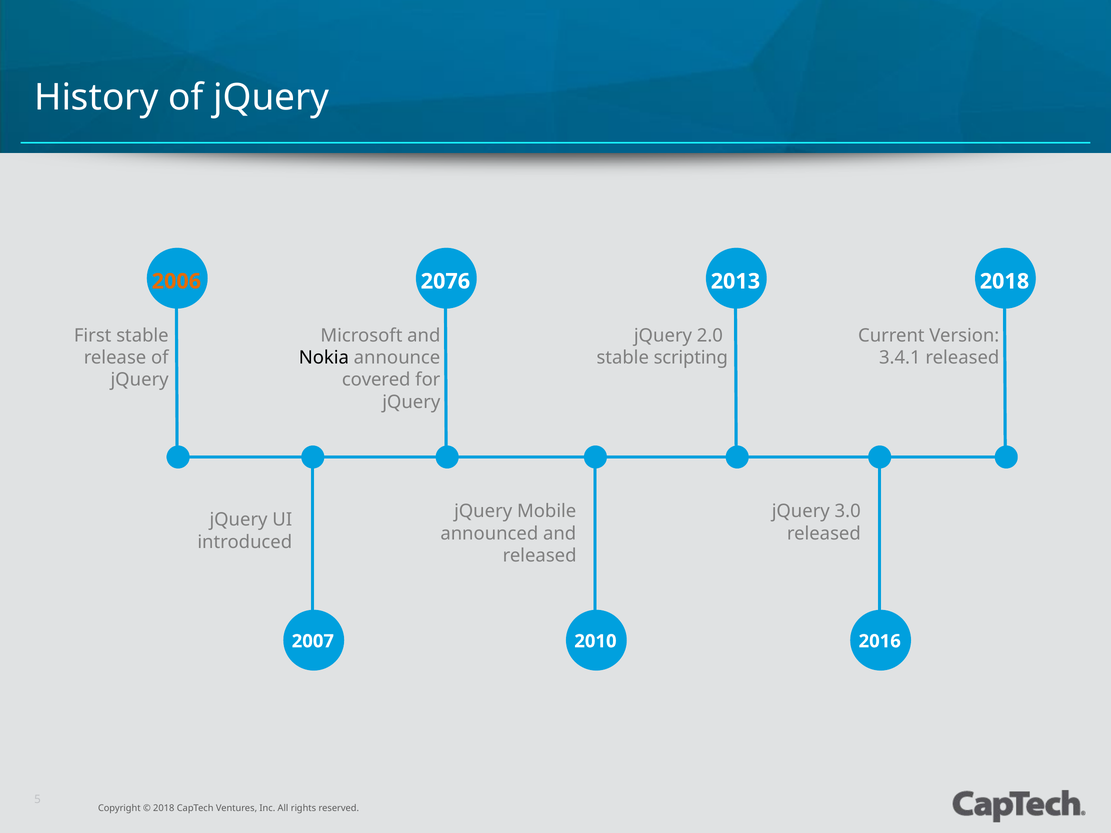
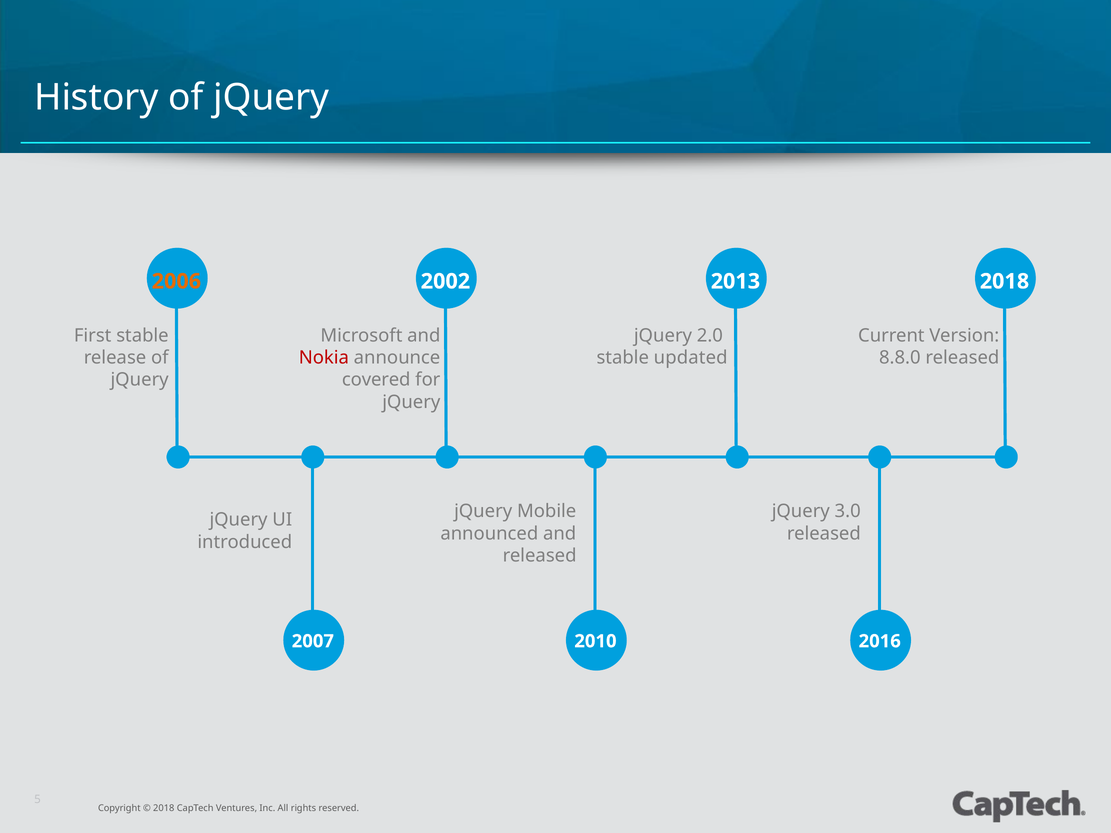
2076: 2076 -> 2002 (445, 281)
Nokia colour: black -> red (324, 358)
scripting: scripting -> updated (691, 358)
3.4.1: 3.4.1 -> 8.8.0 (900, 358)
